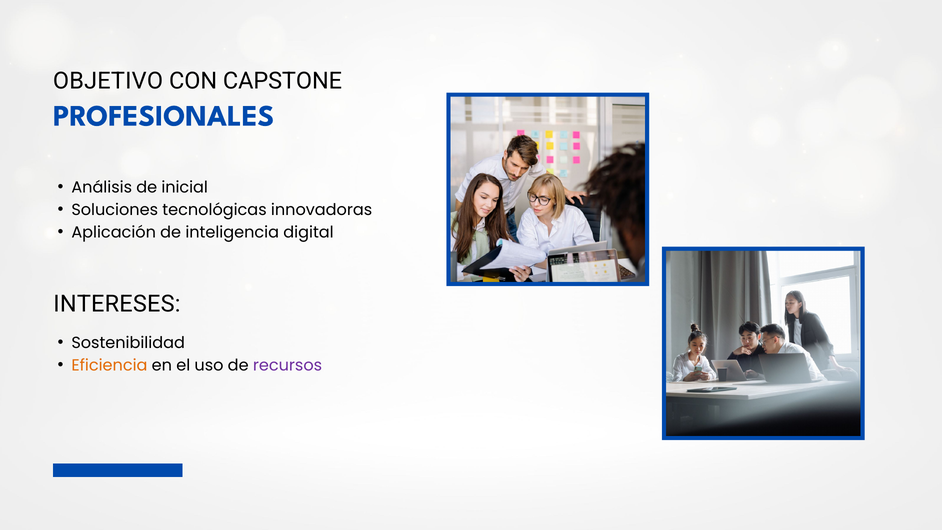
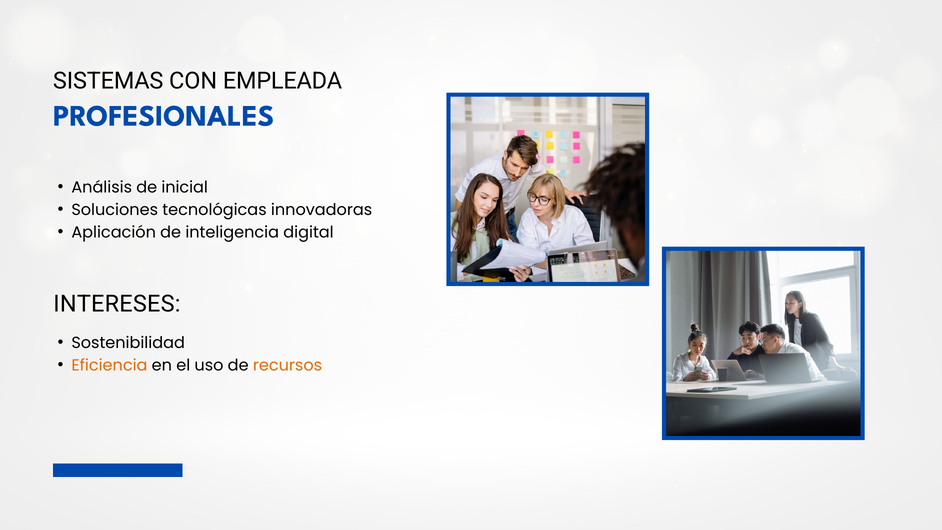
OBJETIVO: OBJETIVO -> SISTEMAS (108, 81)
CAPSTONE: CAPSTONE -> EMPLEADA (283, 81)
recursos colour: purple -> orange (288, 365)
